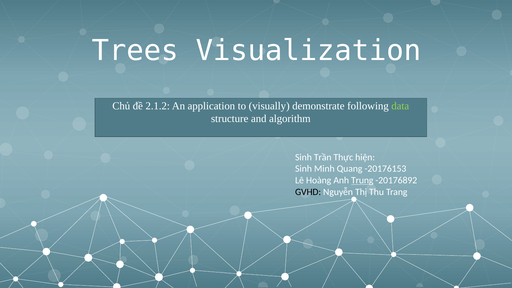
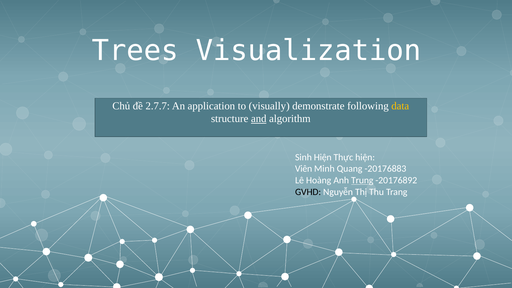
2.1.2: 2.1.2 -> 2.7.7 (158, 106)
data colour: light green -> yellow (400, 106)
and underline: none -> present (259, 119)
Sinh Trần: Trần -> Hiện (323, 157)
Sinh: Sinh -> Viên (304, 169)
-20176153: -20176153 -> -20176883 (385, 169)
